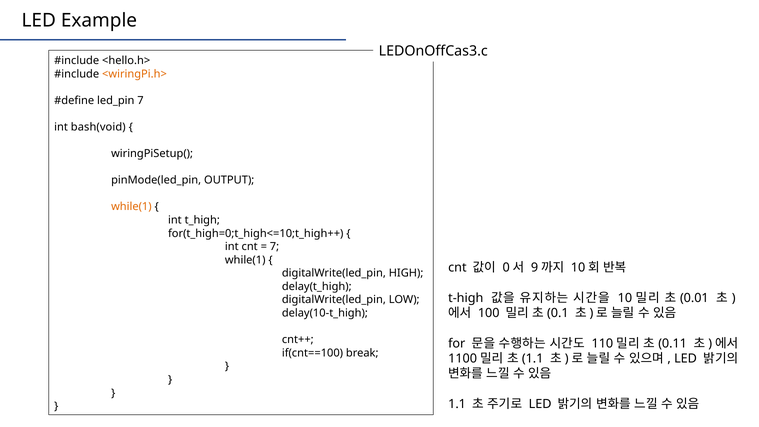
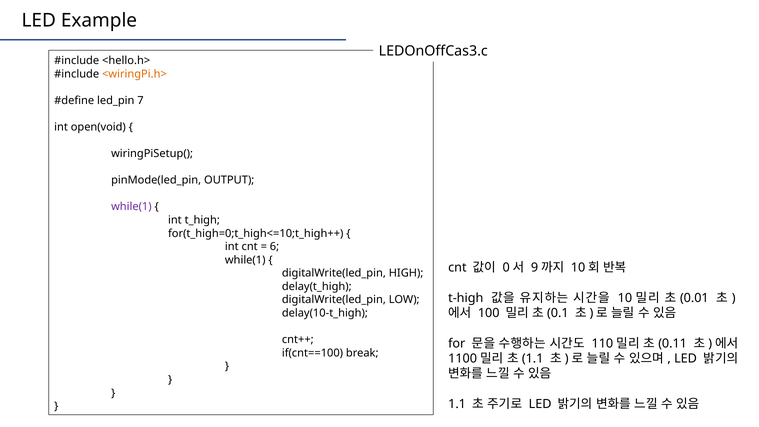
bash(void: bash(void -> open(void (98, 127)
while(1 colour: orange -> purple (131, 207)
7: 7 -> 6 (274, 247)
